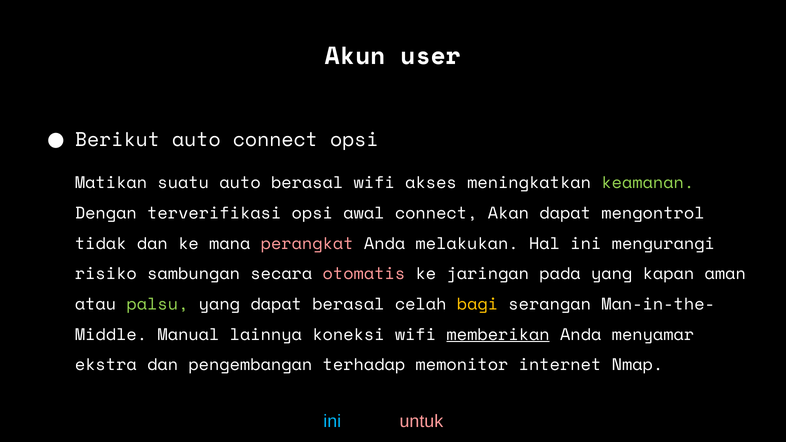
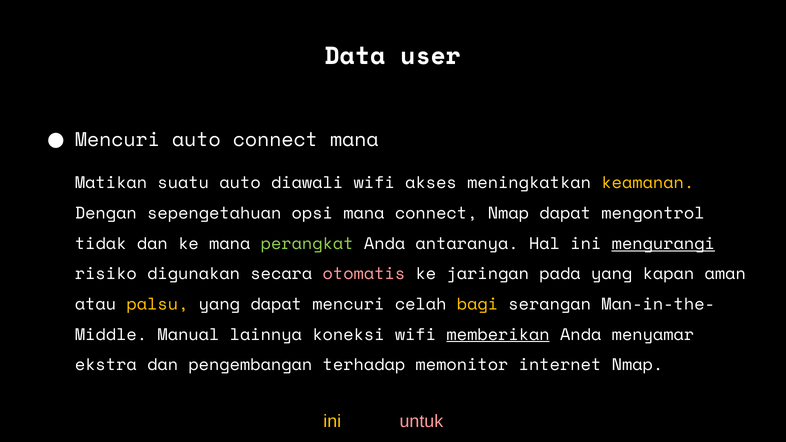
Akun: Akun -> Data (355, 56)
Berikut: Berikut -> Mencuri (117, 140)
connect opsi: opsi -> mana (354, 140)
auto berasal: berasal -> diawali (307, 183)
keamanan colour: light green -> yellow (648, 183)
terverifikasi: terverifikasi -> sepengetahuan (214, 213)
opsi awal: awal -> mana (364, 213)
connect Akan: Akan -> Nmap (508, 213)
perangkat colour: pink -> light green (307, 244)
melakukan: melakukan -> antaranya (467, 244)
mengurangi underline: none -> present (663, 244)
sambungan: sambungan -> digunakan (194, 274)
palsu colour: light green -> yellow (157, 304)
dapat berasal: berasal -> mencuri (348, 304)
ini colour: light blue -> yellow (332, 422)
